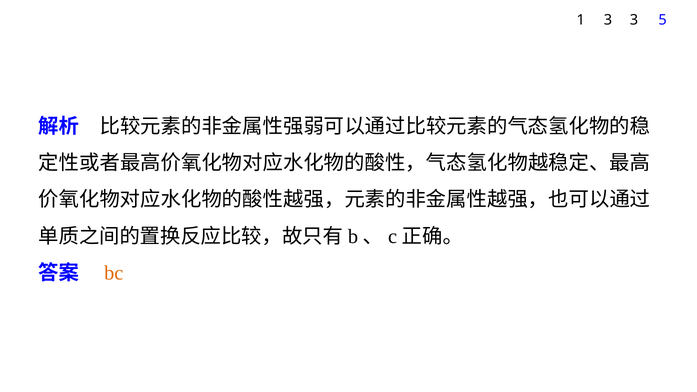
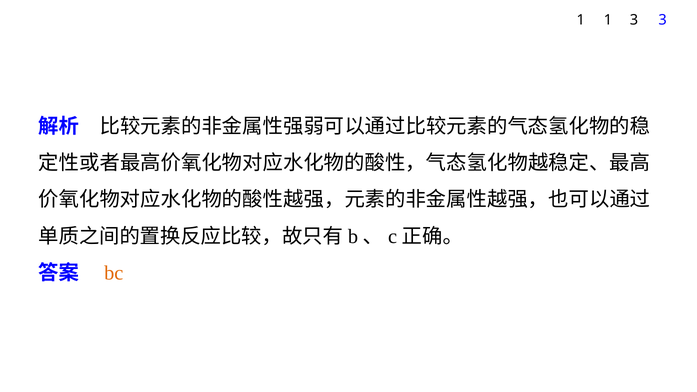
1 3: 3 -> 1 (608, 20)
3 5: 5 -> 3 (663, 20)
